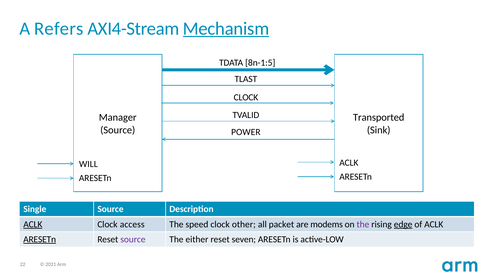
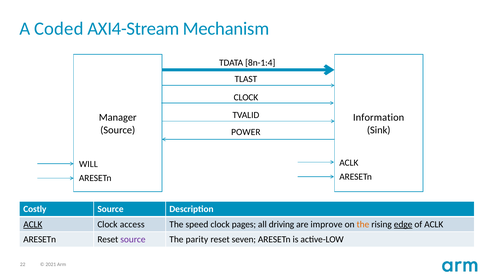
Refers: Refers -> Coded (59, 28)
Mechanism underline: present -> none (226, 28)
8n-1:5: 8n-1:5 -> 8n-1:4 (260, 63)
Transported: Transported -> Information (379, 117)
Single: Single -> Costly (35, 209)
other: other -> pages (244, 224)
packet: packet -> driving (282, 224)
modems: modems -> improve (327, 224)
the colour: purple -> orange (363, 224)
ARESETn underline: present -> none (40, 239)
either: either -> parity (197, 239)
